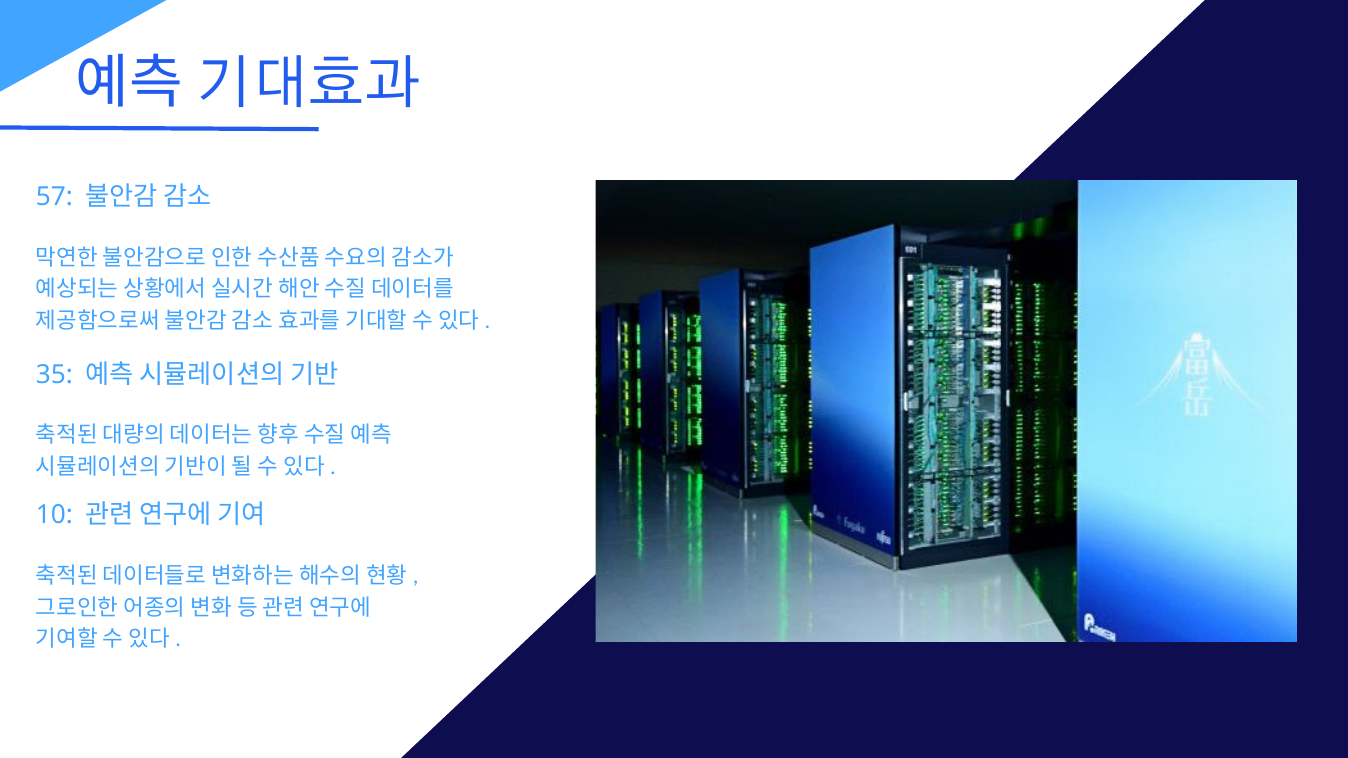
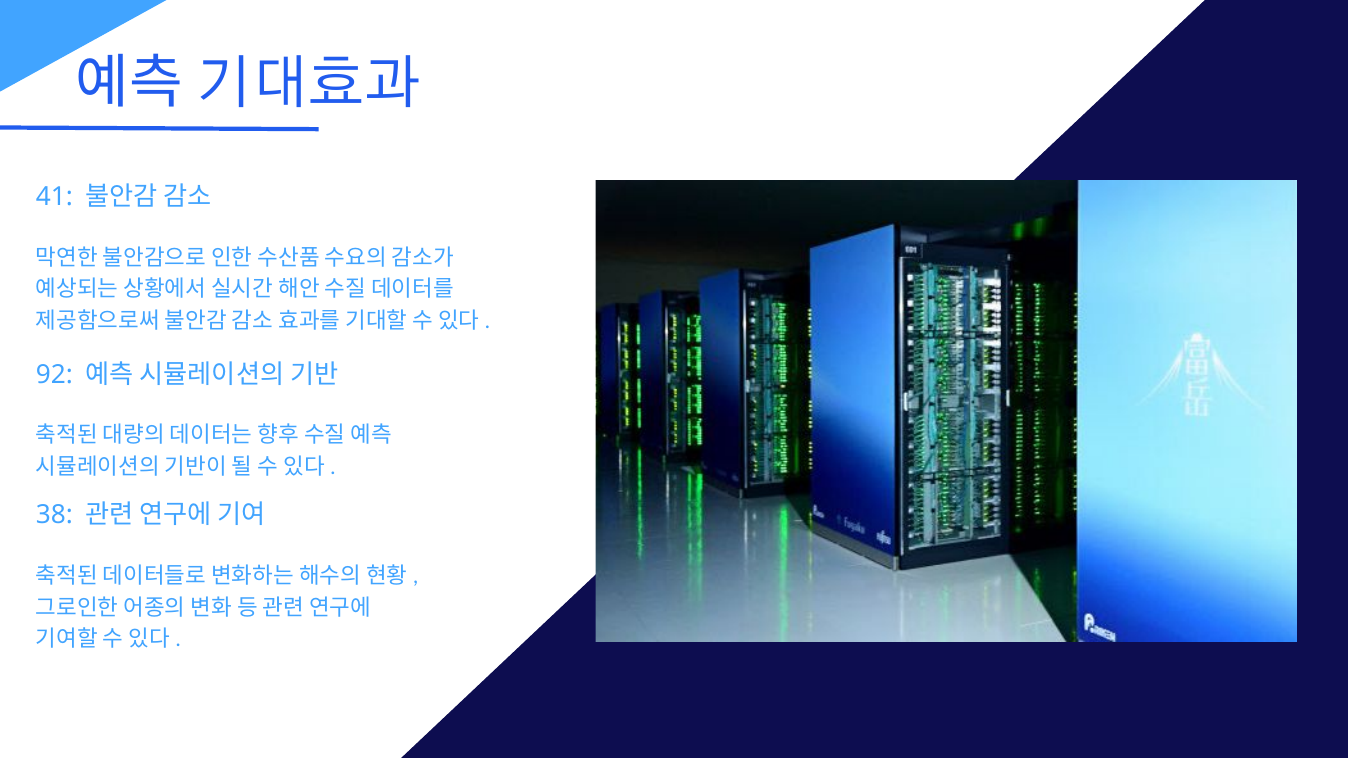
57: 57 -> 41 (54, 197)
35: 35 -> 92 (54, 375)
10: 10 -> 38 (54, 516)
